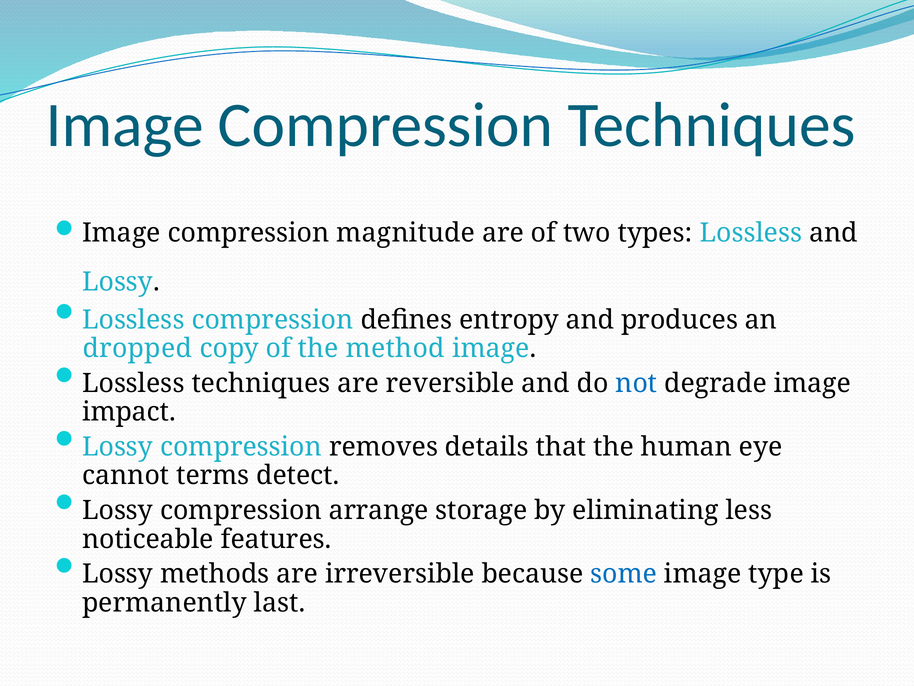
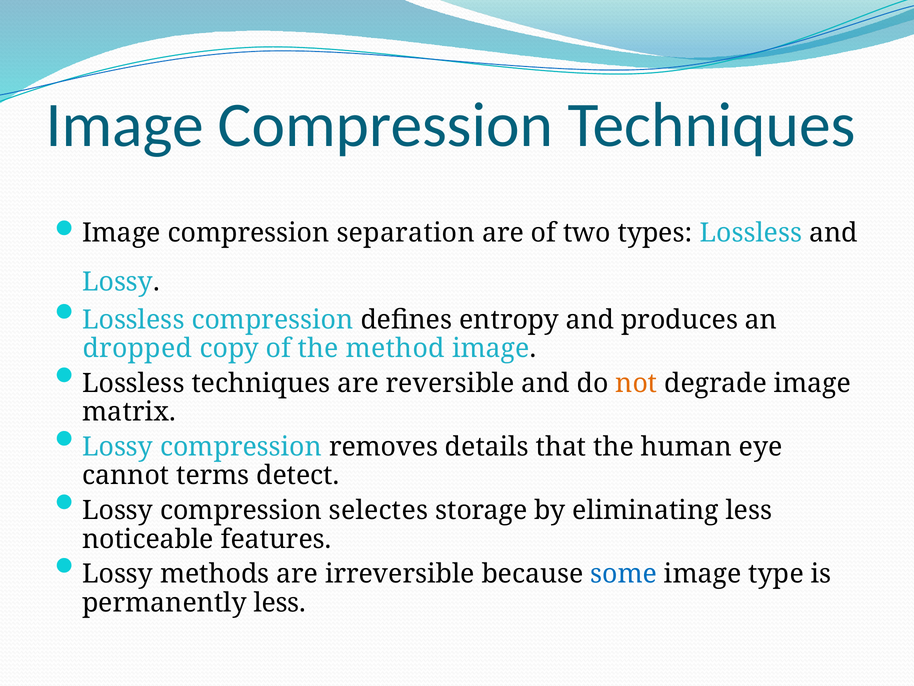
magnitude: magnitude -> separation (406, 233)
not colour: blue -> orange (636, 383)
impact: impact -> matrix (129, 412)
arrange: arrange -> selectes (378, 510)
permanently last: last -> less (280, 602)
